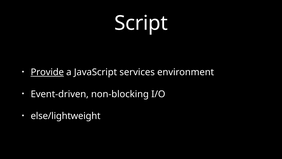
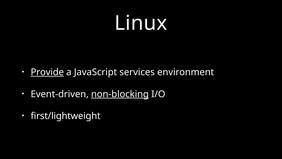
Script: Script -> Linux (141, 23)
non-blocking underline: none -> present (120, 94)
else/lightweight: else/lightweight -> first/lightweight (66, 116)
